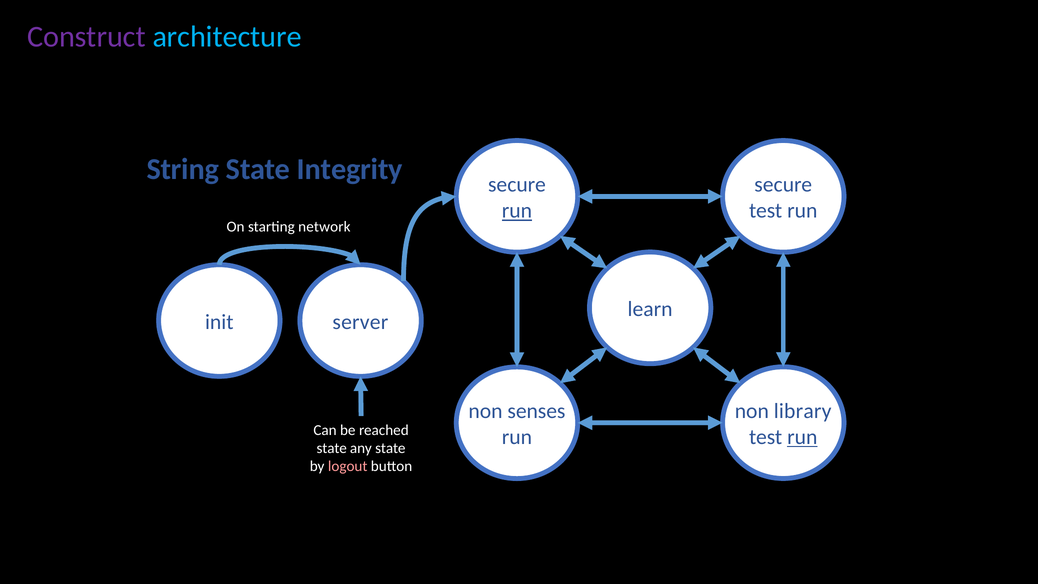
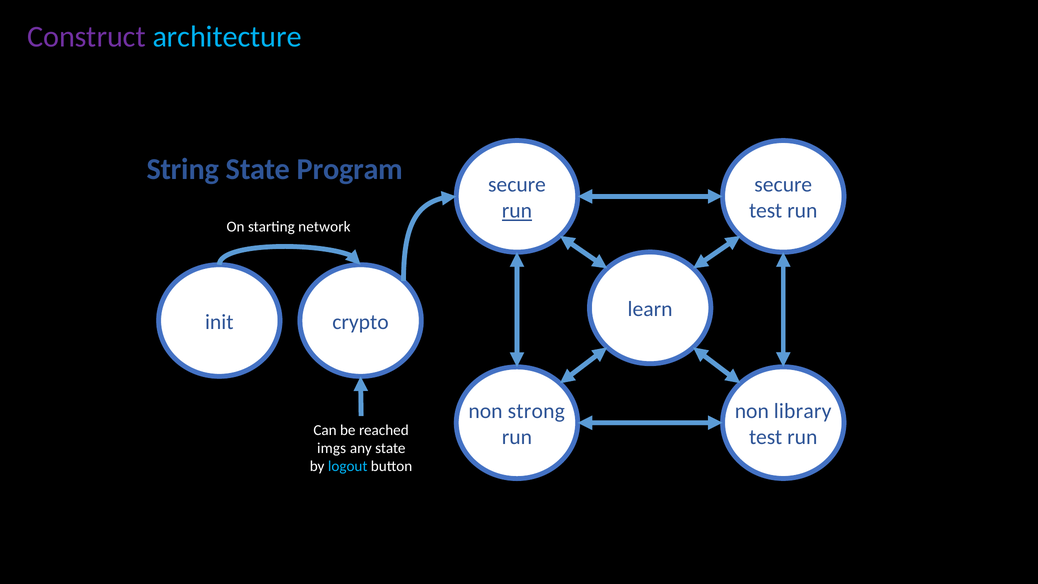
Integrity: Integrity -> Program (350, 169)
server: server -> crypto (361, 322)
senses: senses -> strong (536, 411)
run underline: present -> none (802, 437)
state: state -> imgs (332, 448)
logout colour: pink -> light blue (348, 466)
